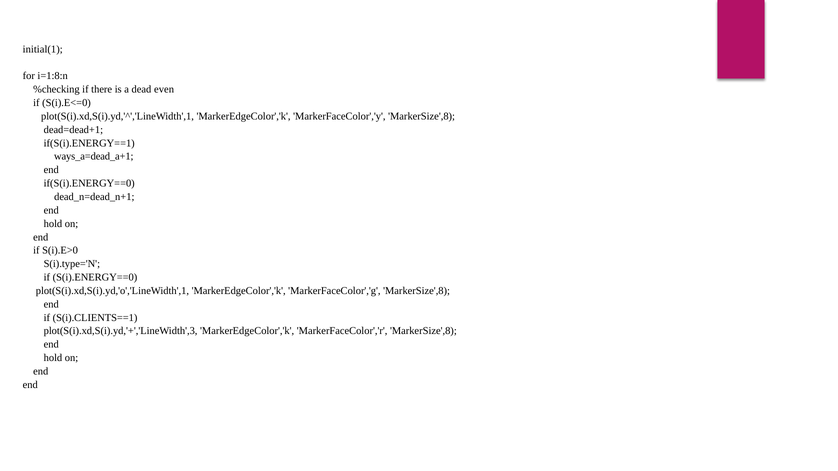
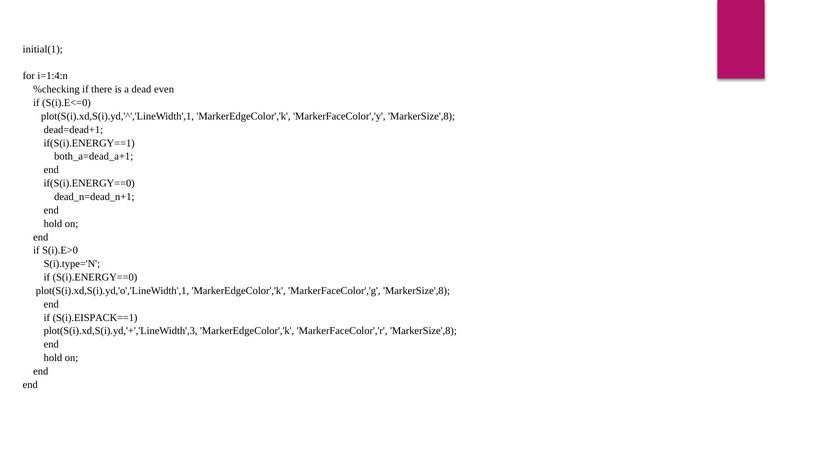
i=1:8:n: i=1:8:n -> i=1:4:n (53, 76)
ways_a=dead_a+1: ways_a=dead_a+1 -> both_a=dead_a+1 (94, 157)
S(i).CLIENTS==1: S(i).CLIENTS==1 -> S(i).EISPACK==1 (95, 318)
